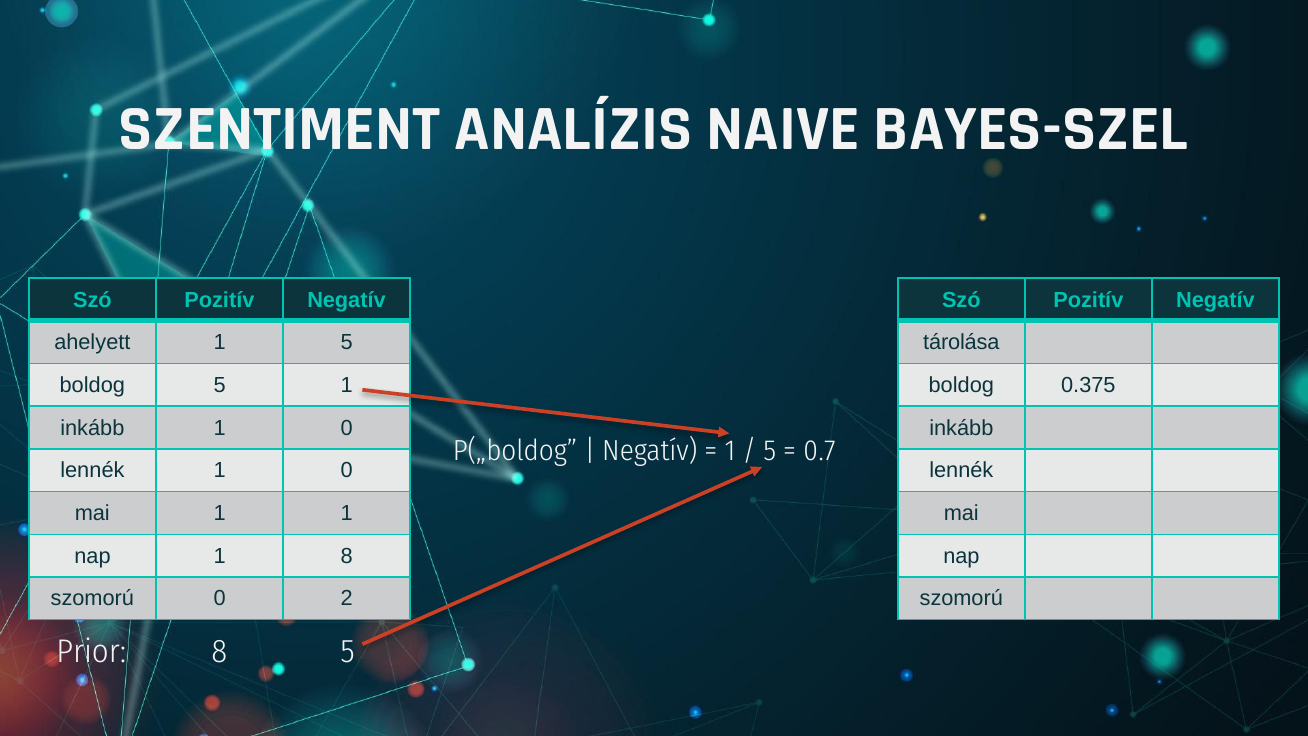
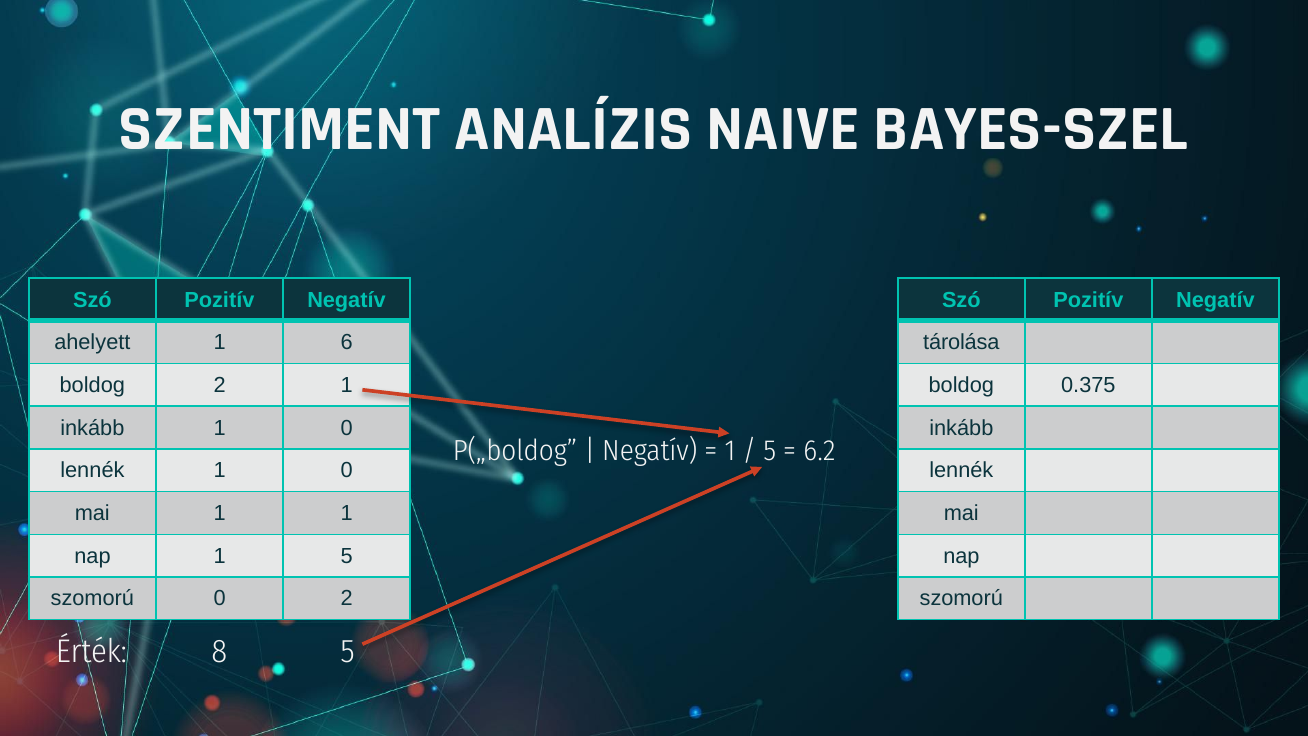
1 5: 5 -> 6 (347, 342)
boldog 5: 5 -> 2 (220, 385)
0.7: 0.7 -> 6.2 (820, 451)
1 8: 8 -> 5 (347, 556)
Prior: Prior -> Érték (91, 651)
